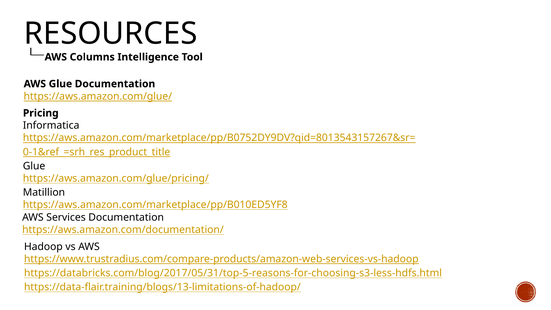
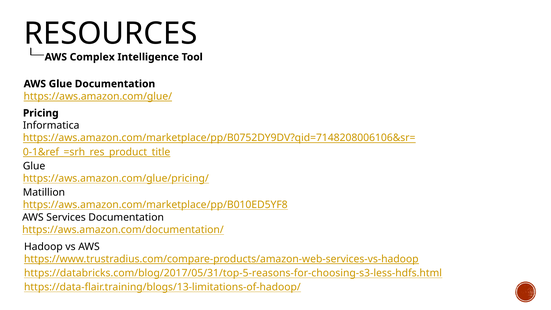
Columns: Columns -> Complex (92, 57)
https://aws.amazon.com/marketplace/pp/B0752DY9DV?qid=8013543157267&sr=: https://aws.amazon.com/marketplace/pp/B0752DY9DV?qid=8013543157267&sr= -> https://aws.amazon.com/marketplace/pp/B0752DY9DV?qid=7148208006106&sr= (219, 138)
